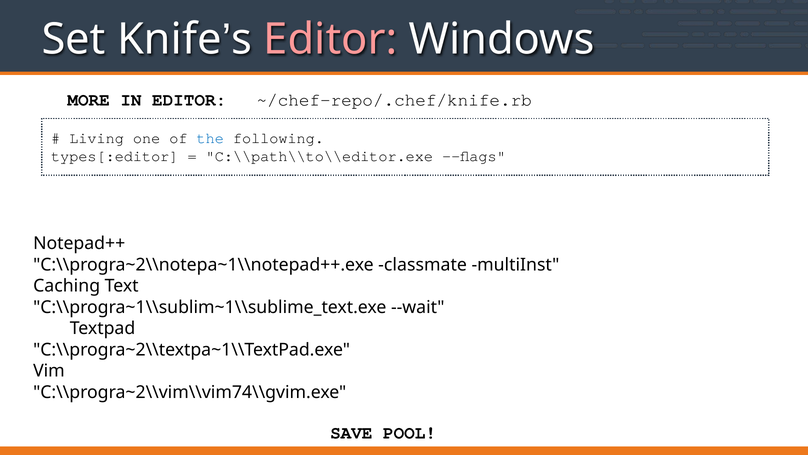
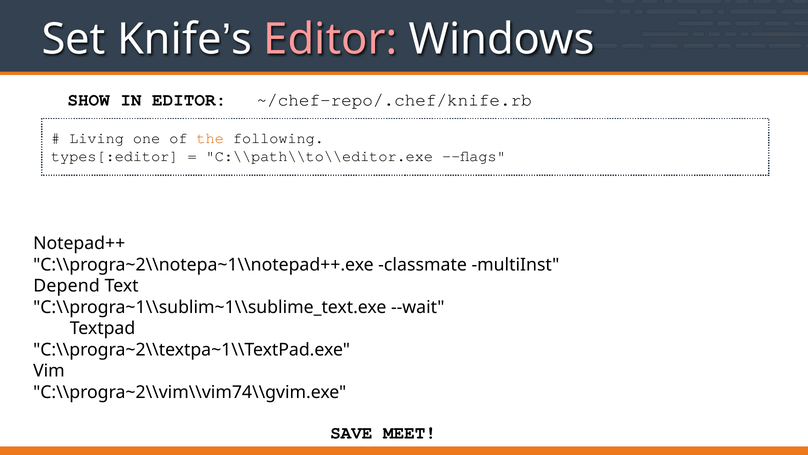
MORE: MORE -> SHOW (89, 100)
the colour: blue -> orange (210, 138)
Caching: Caching -> Depend (67, 286)
POOL: POOL -> MEET (410, 432)
